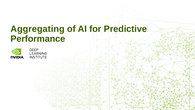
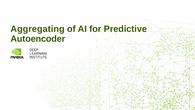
Performance: Performance -> Autoencoder (38, 39)
